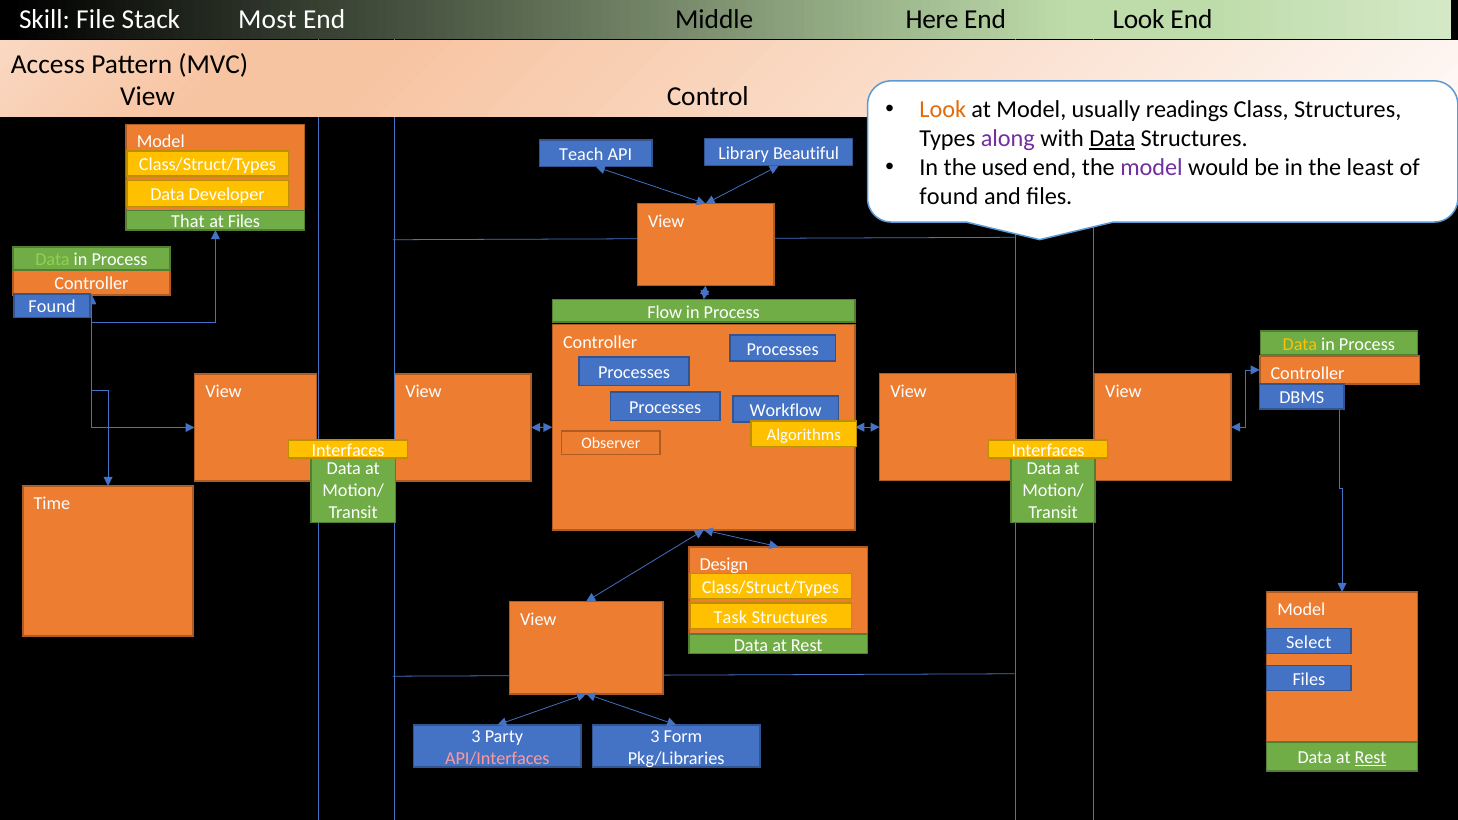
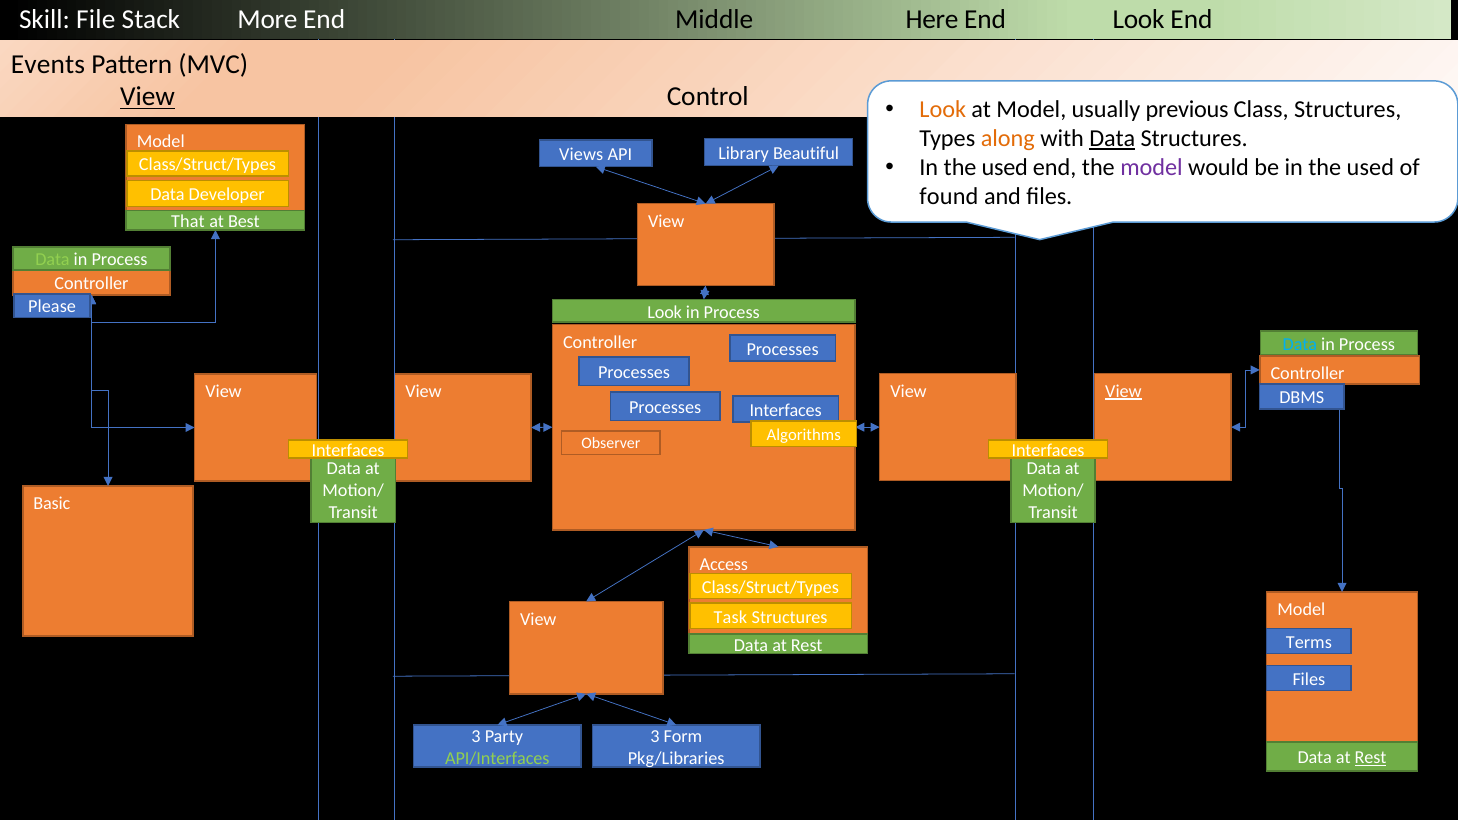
Most: Most -> More (267, 19)
Access: Access -> Events (48, 64)
View underline: none -> present (147, 97)
readings: readings -> previous (1187, 109)
along colour: purple -> orange (1008, 139)
Teach: Teach -> Views (581, 155)
be in the least: least -> used (1370, 168)
at Files: Files -> Best (244, 221)
Found: Found -> Please (52, 307)
Flow: Flow -> Look (665, 312)
Data colour: yellow -> light blue (1300, 344)
View underline: none -> present (1123, 391)
Workflow: Workflow -> Interfaces (786, 410)
Time: Time -> Basic (52, 504)
Design: Design -> Access (724, 564)
Select: Select -> Terms (1309, 643)
API/Interfaces colour: pink -> light green (497, 758)
